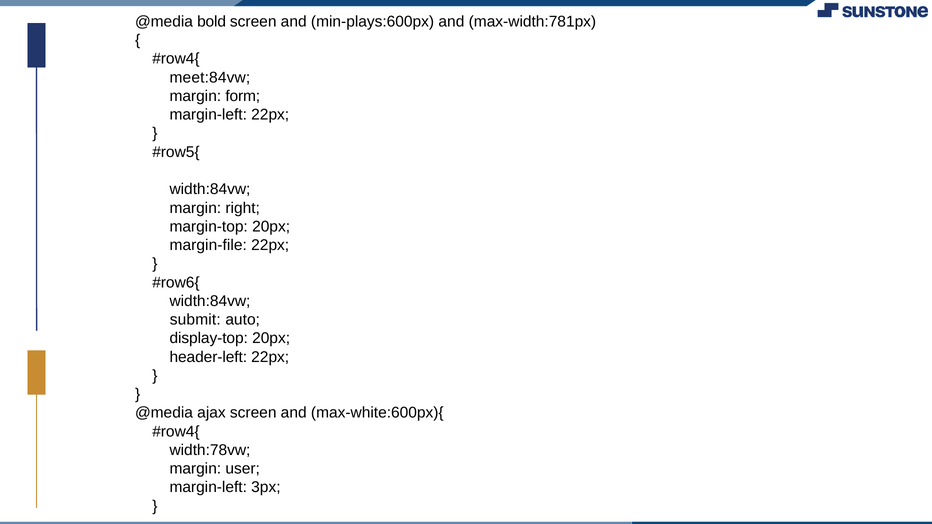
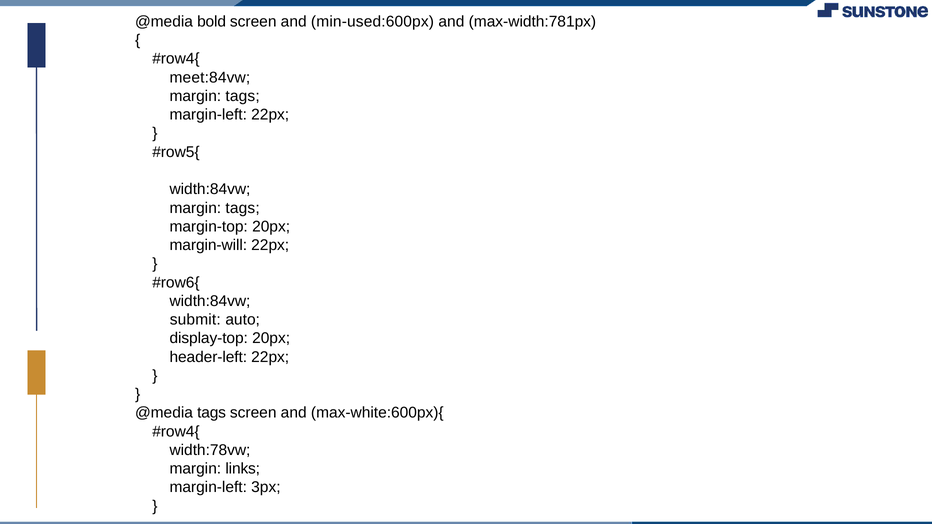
min-plays:600px: min-plays:600px -> min-used:600px (372, 22)
form: form -> tags (243, 96)
right: right -> tags (243, 208)
margin-file: margin-file -> margin-will (208, 245)
@media ajax: ajax -> tags (212, 413)
user: user -> links (243, 469)
